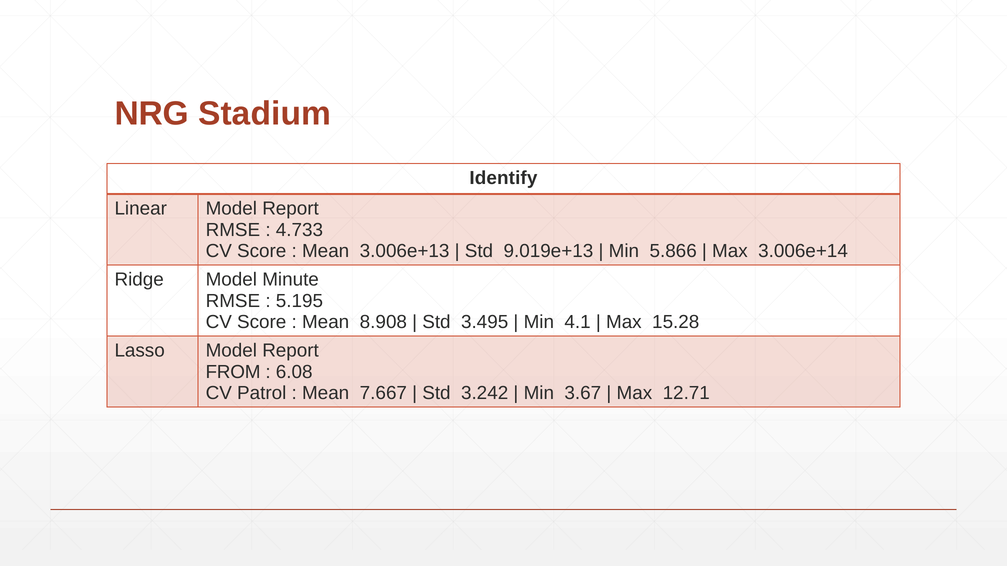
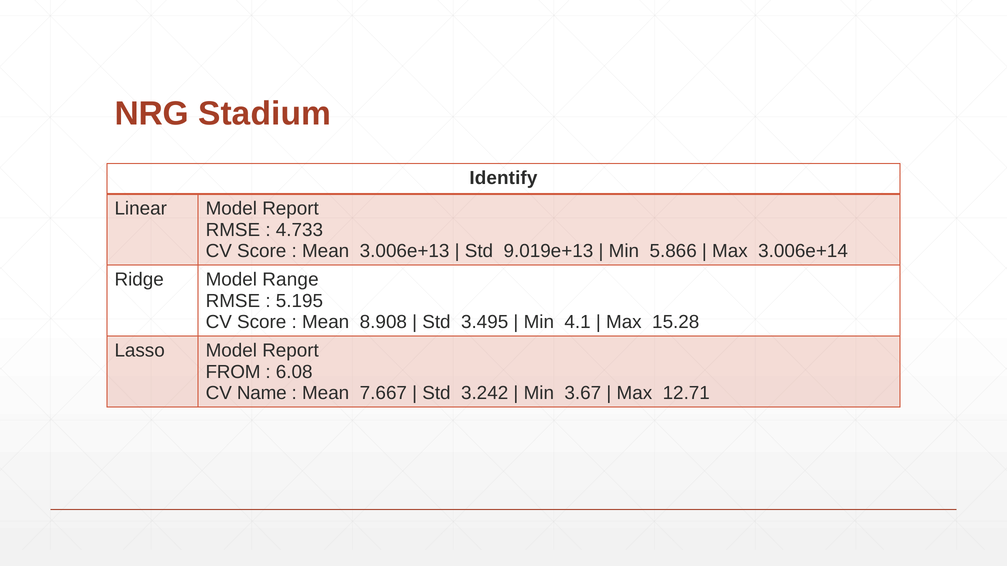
Minute: Minute -> Range (290, 280)
Patrol: Patrol -> Name (262, 393)
